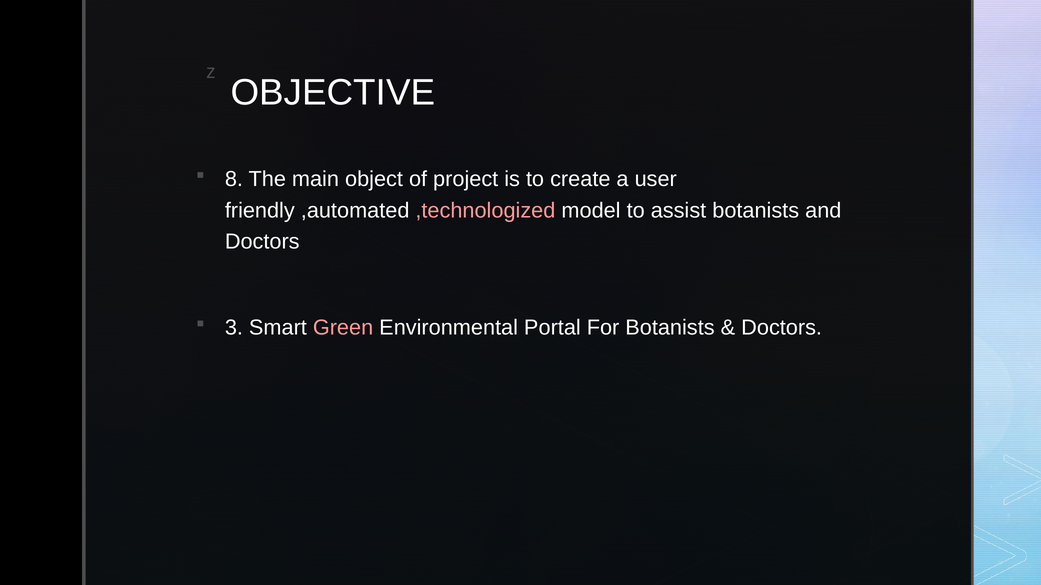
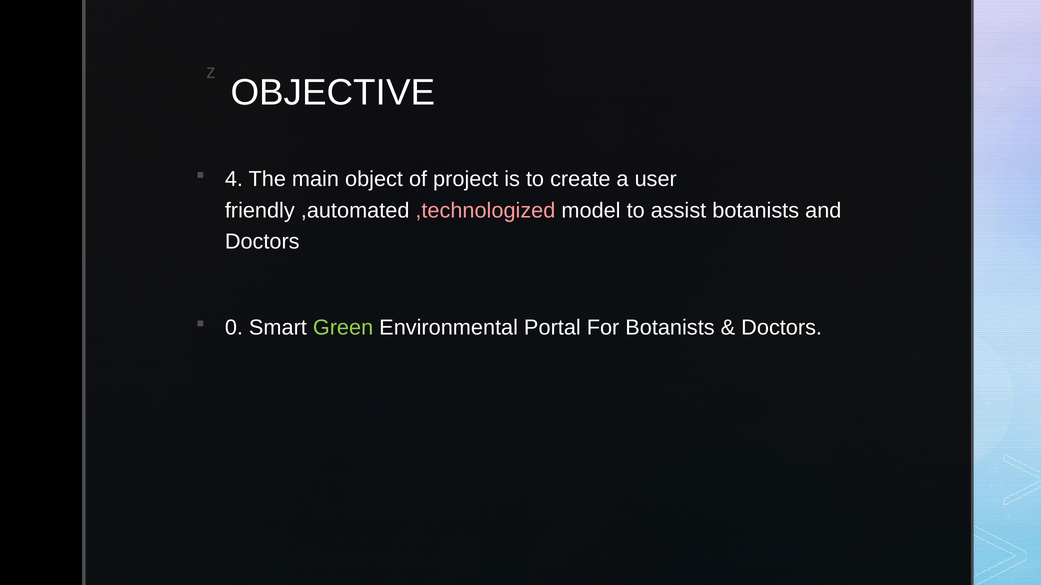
8: 8 -> 4 (234, 179)
3: 3 -> 0 (234, 328)
Green colour: pink -> light green (343, 328)
